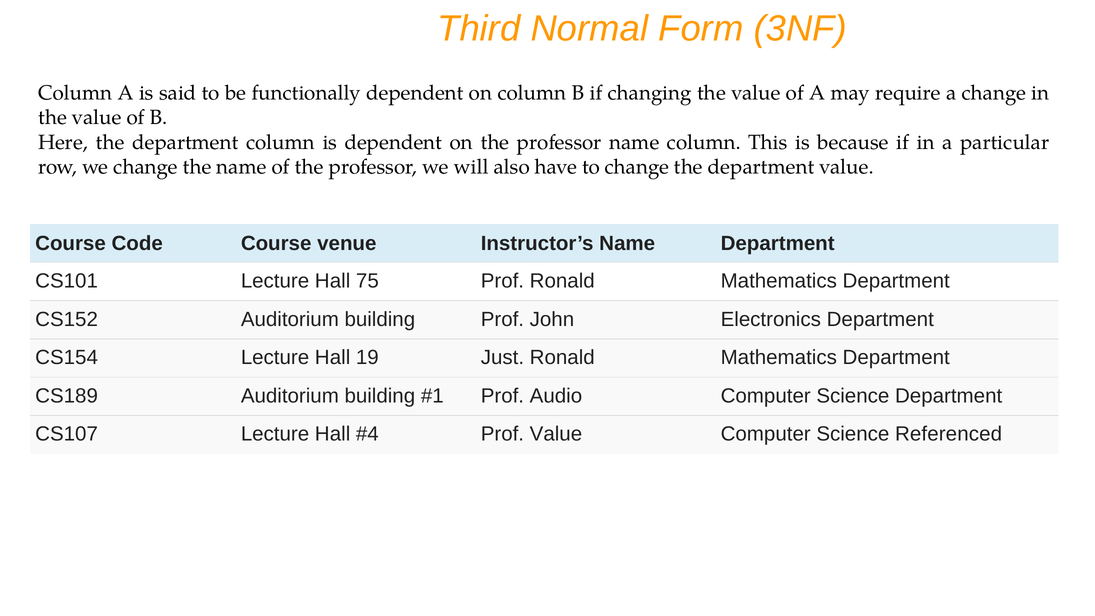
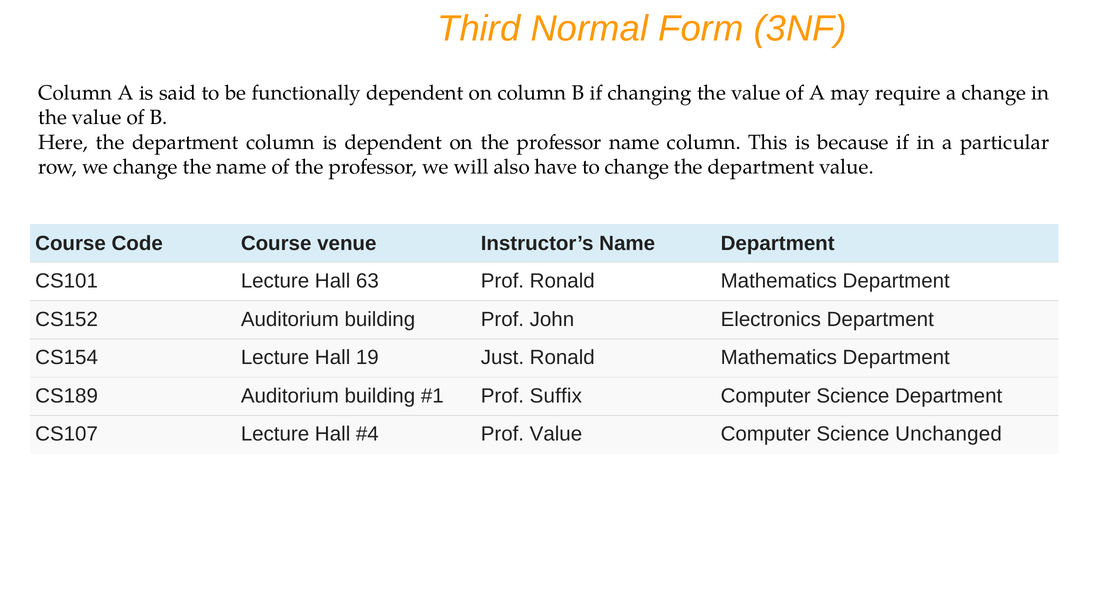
75: 75 -> 63 (367, 281)
Audio: Audio -> Suffix (556, 396)
Referenced: Referenced -> Unchanged (949, 434)
